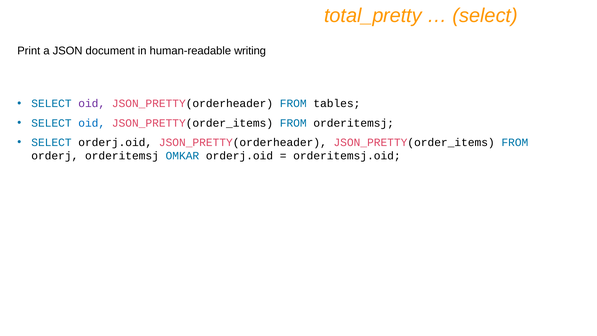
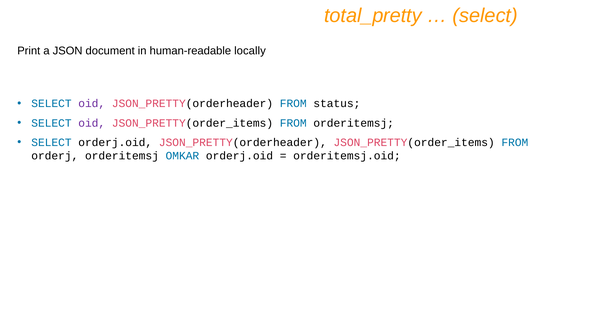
writing: writing -> locally (250, 51)
tables: tables -> status (337, 104)
oid colour: blue -> purple (92, 123)
